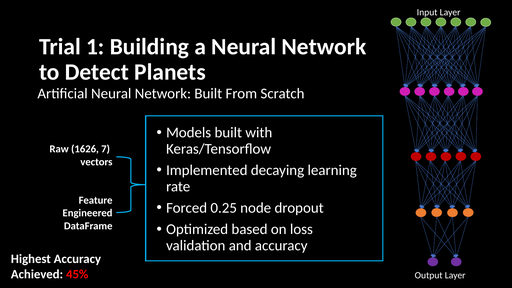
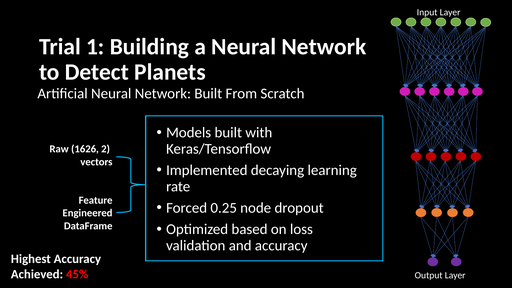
7: 7 -> 2 (106, 149)
